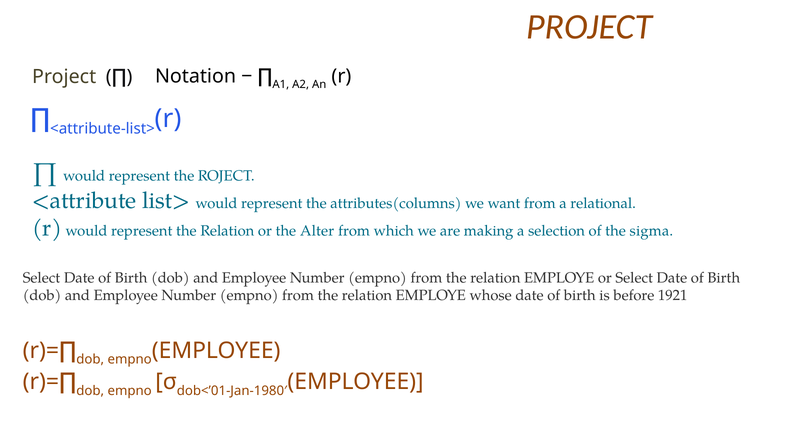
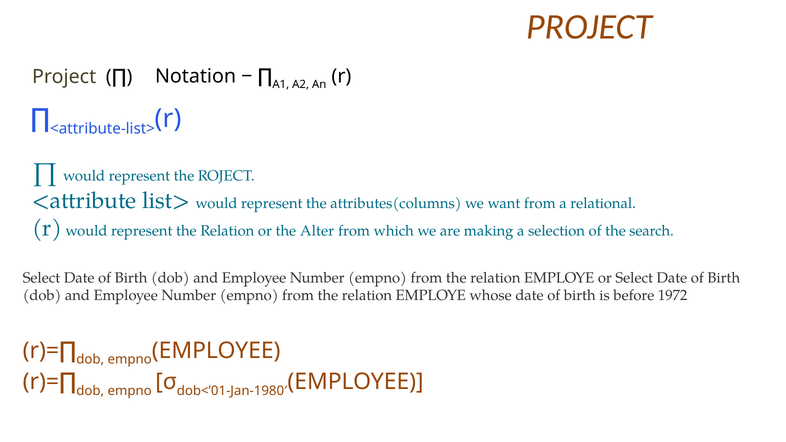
sigma: sigma -> search (652, 231)
1921: 1921 -> 1972 (673, 296)
